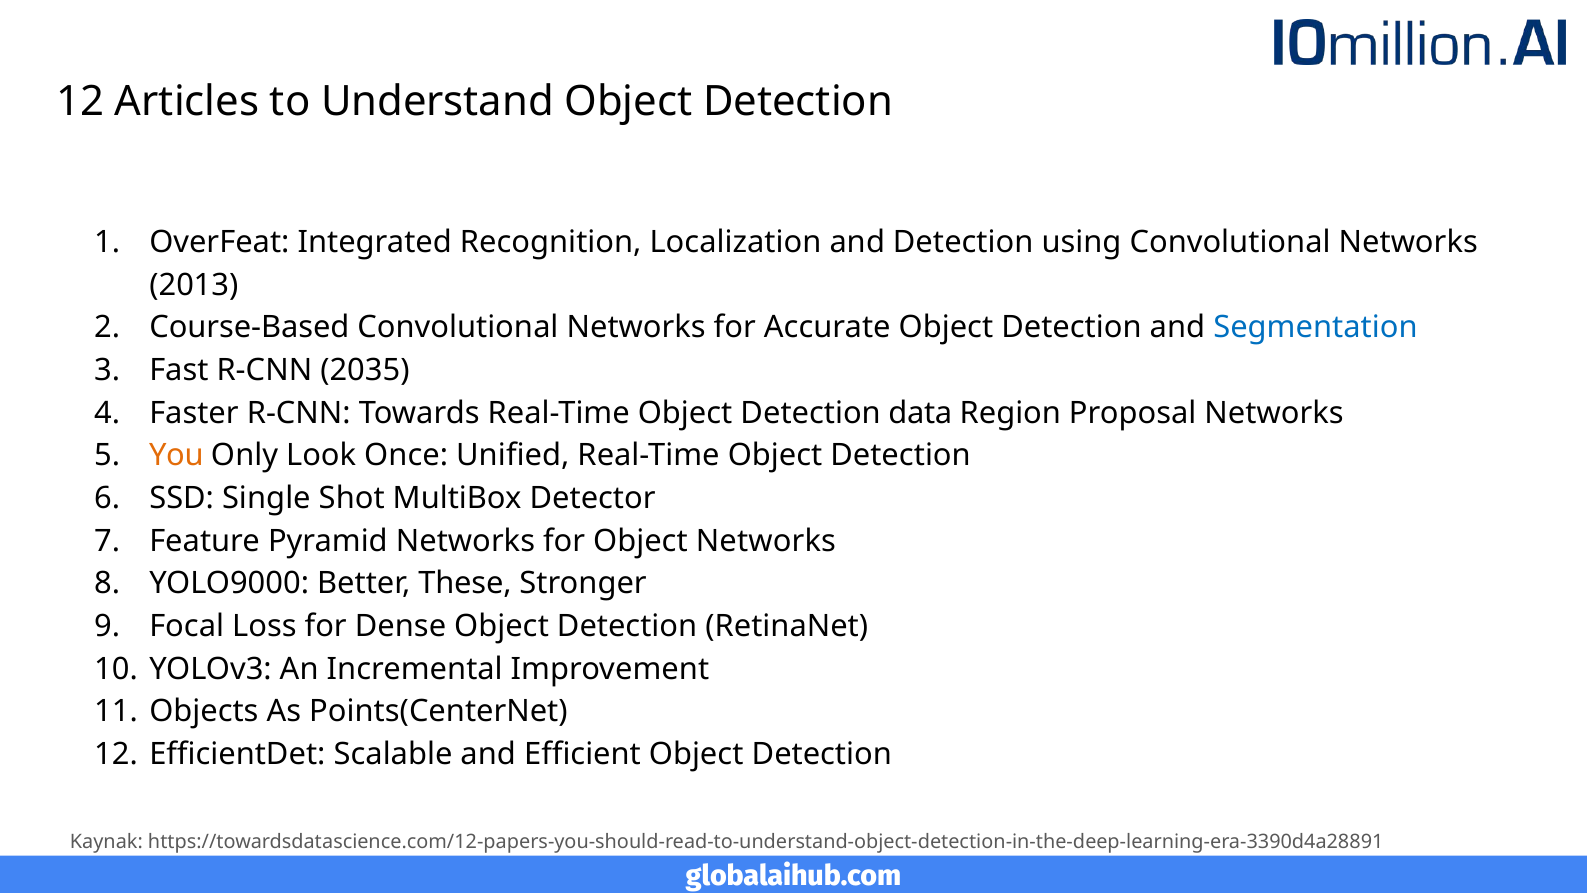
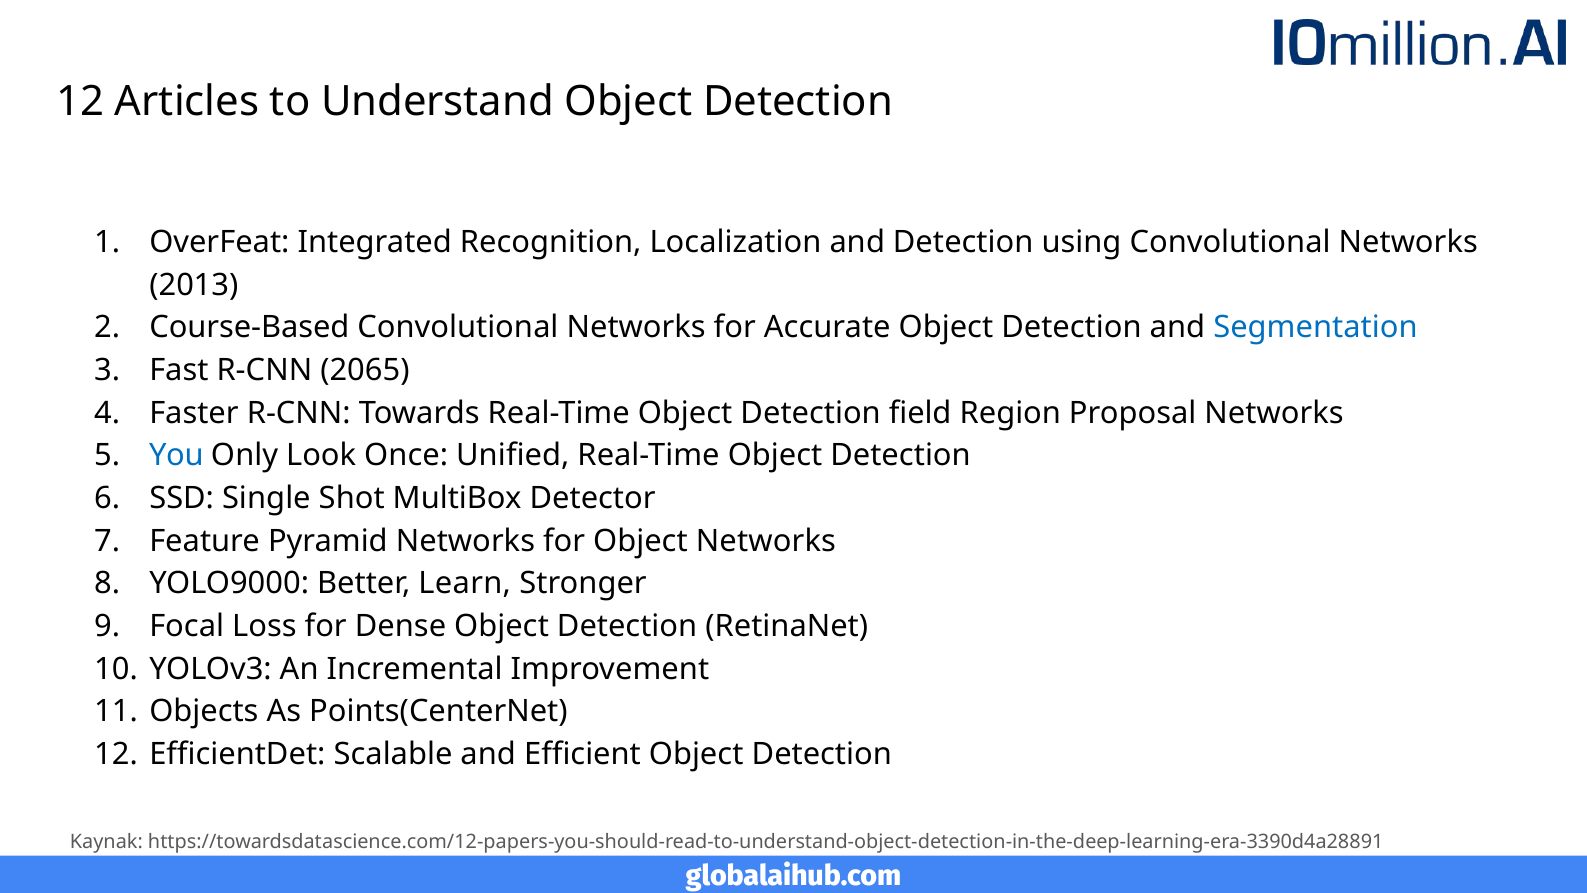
2035: 2035 -> 2065 (365, 370)
data: data -> field (920, 413)
You colour: orange -> blue (176, 456)
These: These -> Learn (465, 584)
